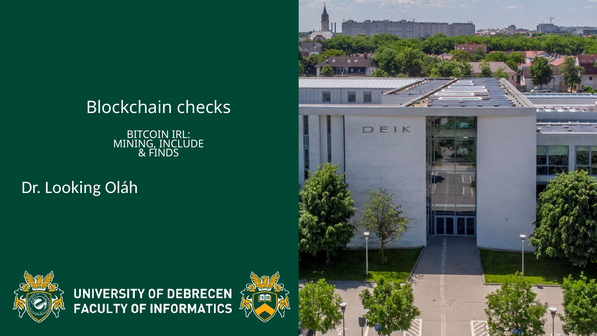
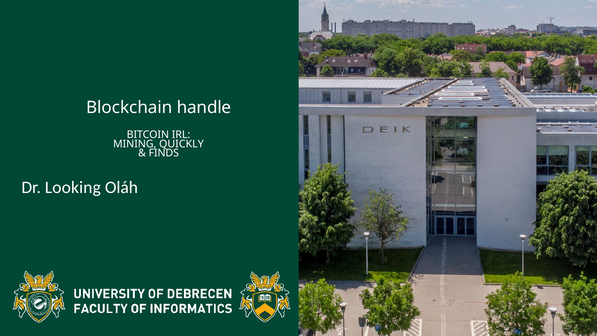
checks: checks -> handle (204, 108)
INCLUDE: INCLUDE -> QUICKLY (181, 144)
